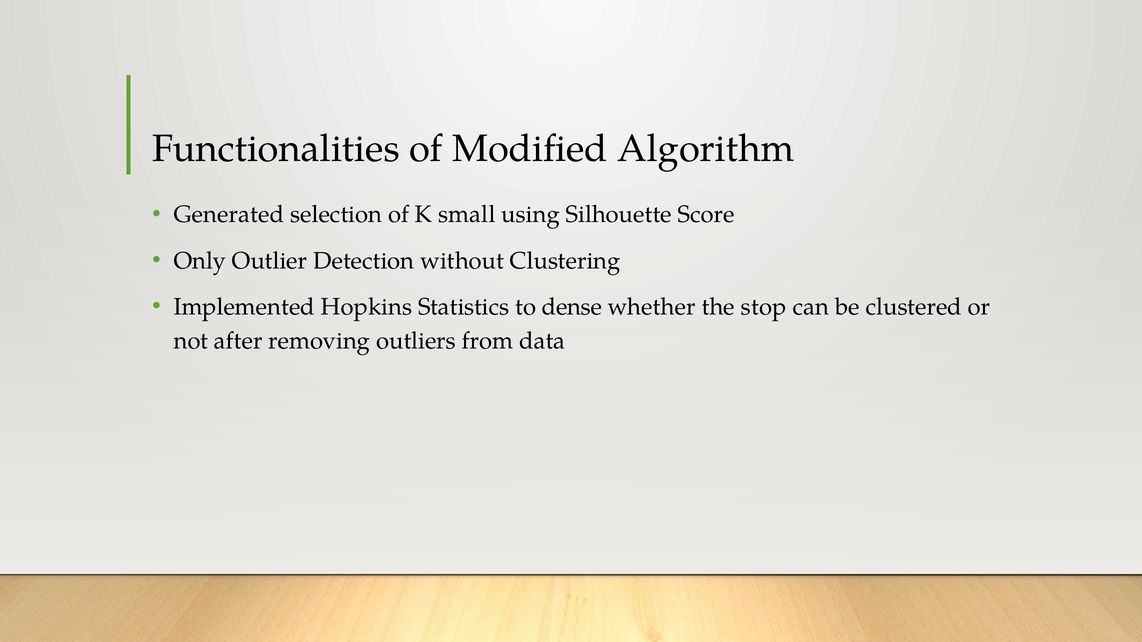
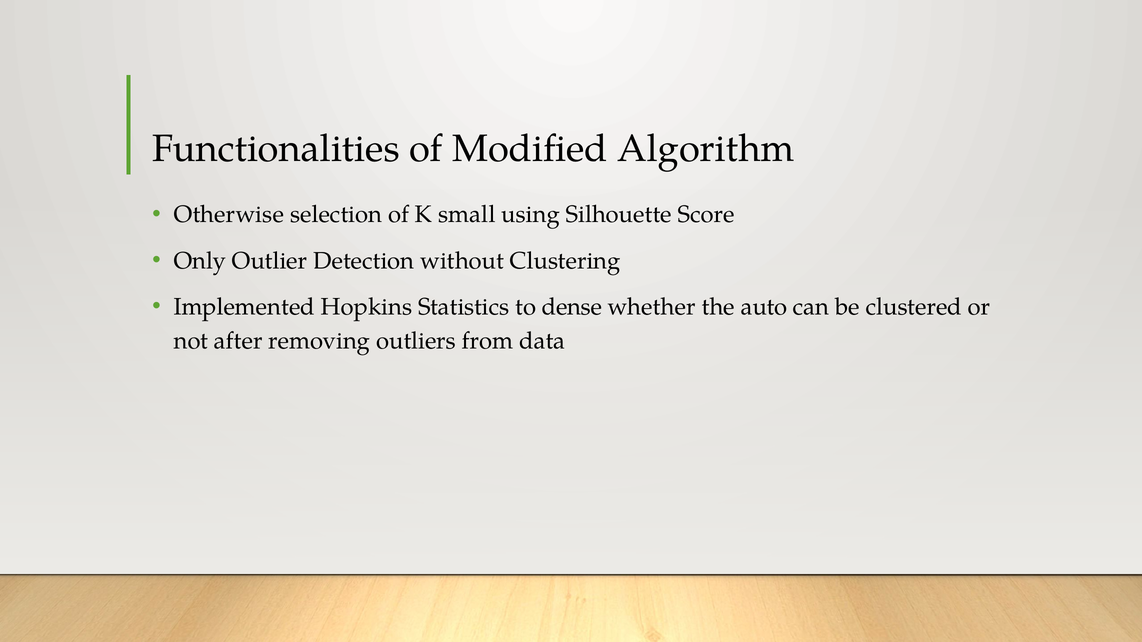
Generated: Generated -> Otherwise (229, 215)
stop: stop -> auto (764, 307)
